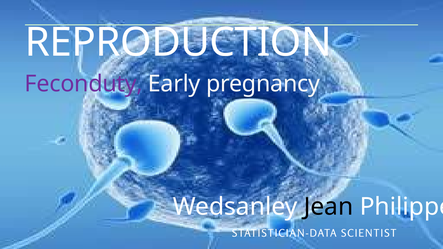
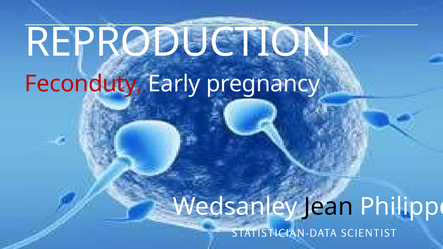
Feconduty colour: purple -> red (84, 84)
